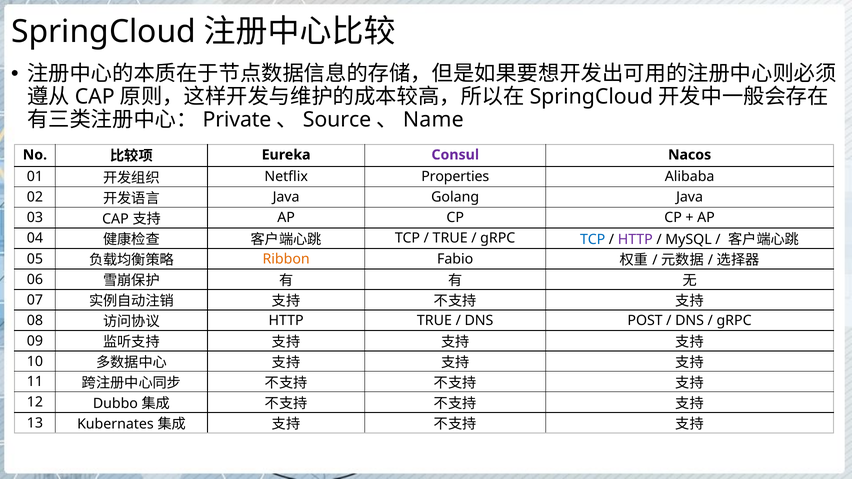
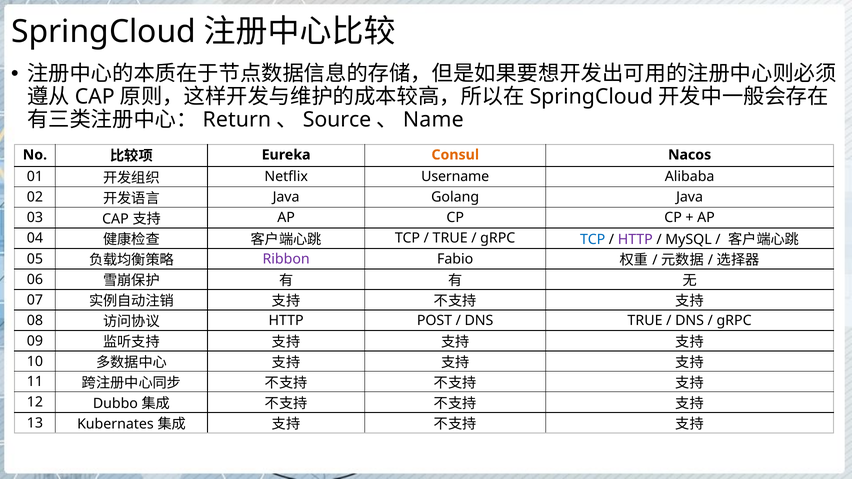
Private: Private -> Return (237, 120)
Consul colour: purple -> orange (455, 155)
Properties: Properties -> Username (455, 177)
Ribbon colour: orange -> purple (286, 259)
HTTP TRUE: TRUE -> POST (434, 321)
DNS POST: POST -> TRUE (645, 321)
